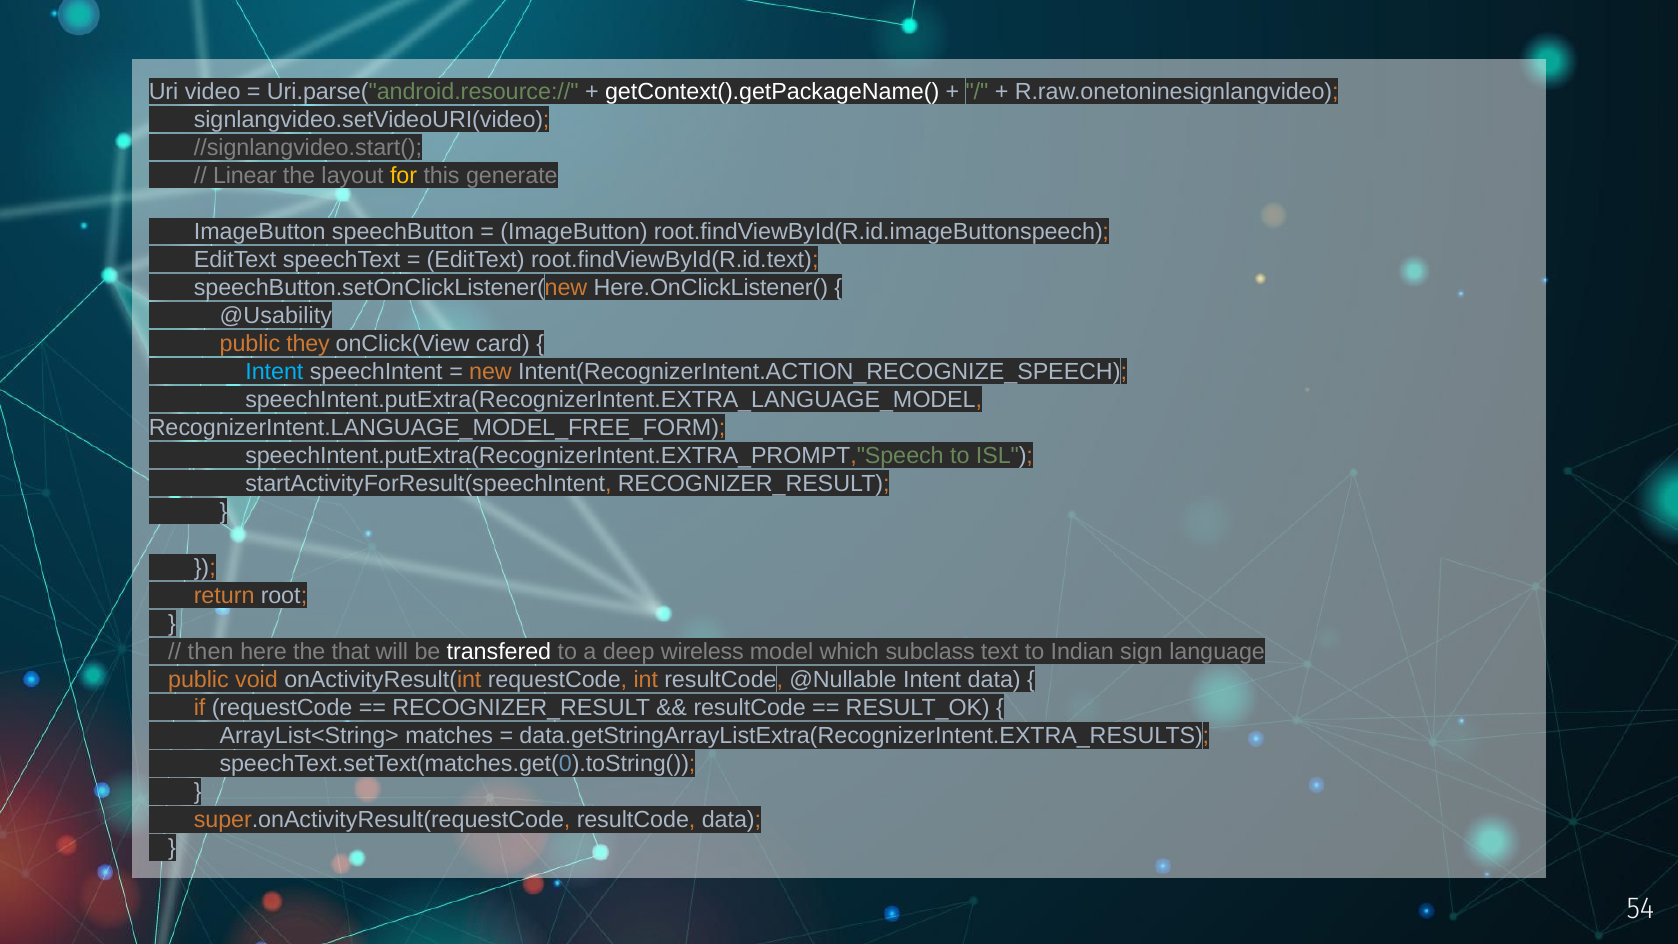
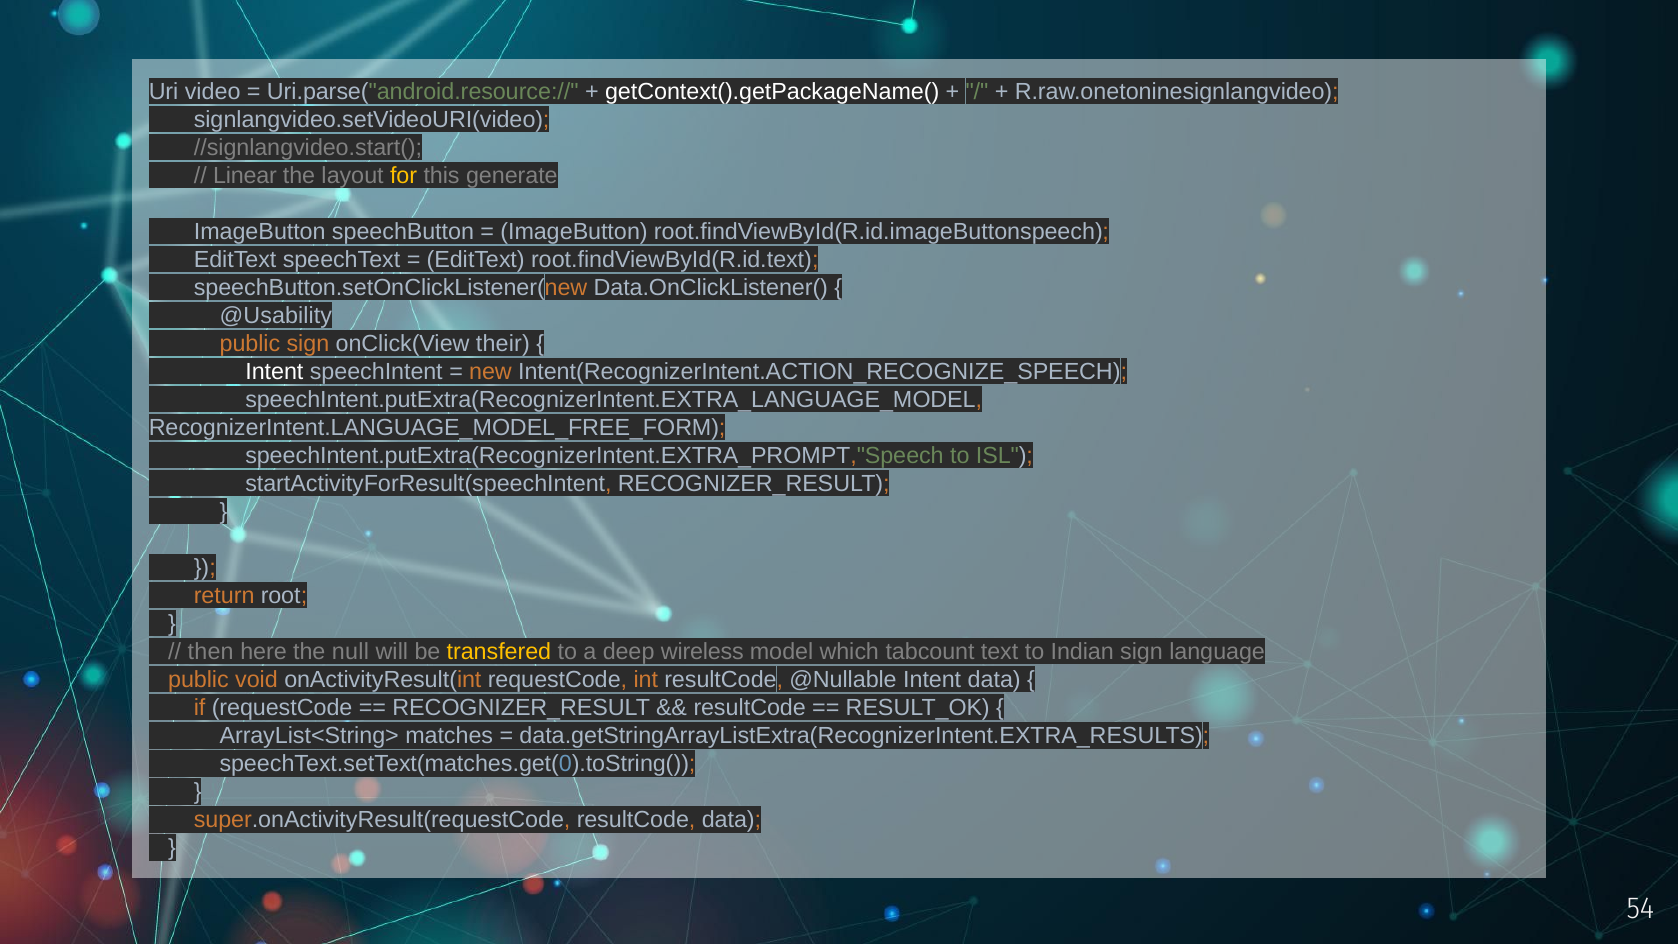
Here.OnClickListener(: Here.OnClickListener( -> Data.OnClickListener( (711, 288)
public they: they -> sign (308, 344)
card: card -> their (503, 344)
Intent colour: light blue -> white (274, 372)
that: that -> null (350, 652)
transfered colour: white -> yellow (499, 652)
subclass: subclass -> tabcount (930, 652)
